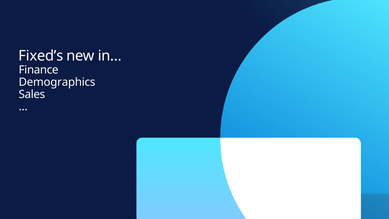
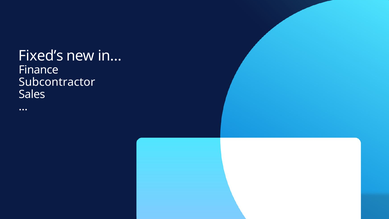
Demographics: Demographics -> Subcontractor (57, 82)
